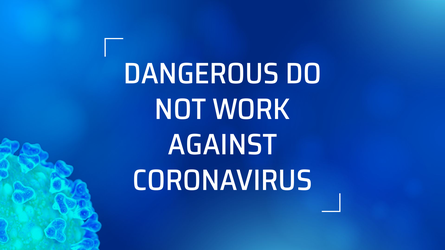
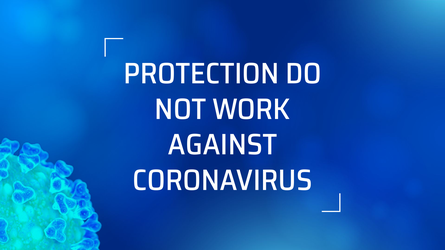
DANGEROUS: DANGEROUS -> PROTECTION (201, 74)
